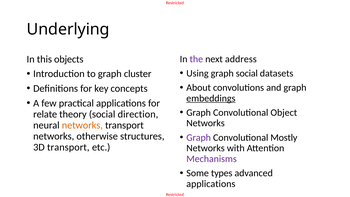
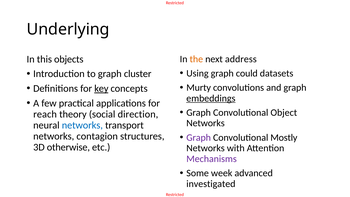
the colour: purple -> orange (196, 59)
graph social: social -> could (247, 73)
About: About -> Murty (199, 88)
key underline: none -> present (101, 88)
relate: relate -> reach (45, 114)
networks colour: orange -> blue (82, 125)
otherwise: otherwise -> contagion (97, 136)
3D transport: transport -> otherwise (68, 147)
types: types -> week (222, 173)
applications: applications -> investigated (211, 184)
